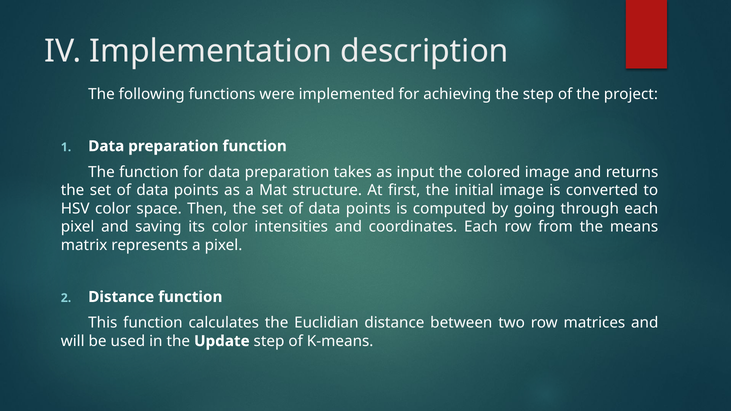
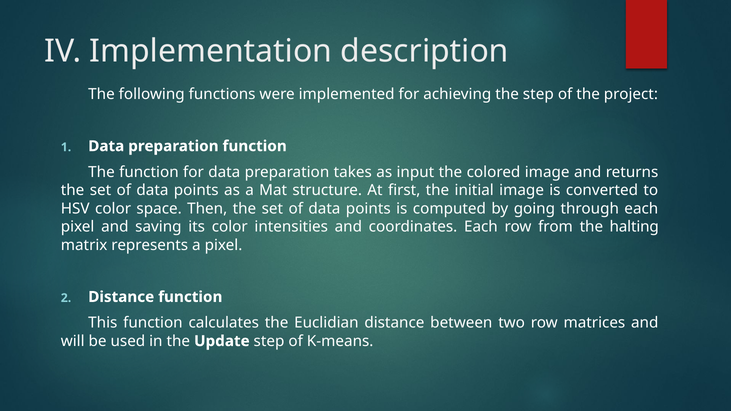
means: means -> halting (634, 227)
